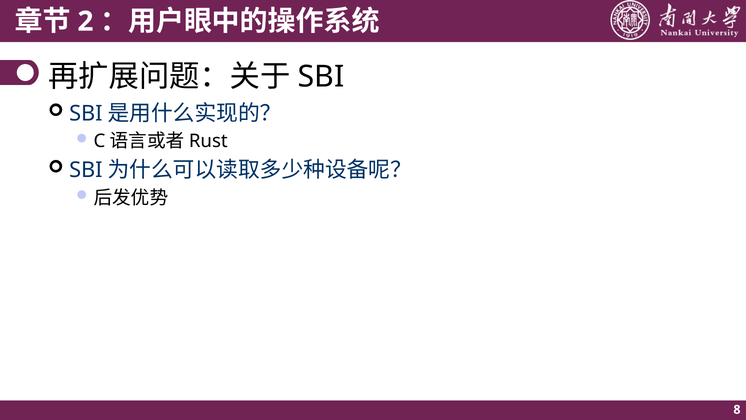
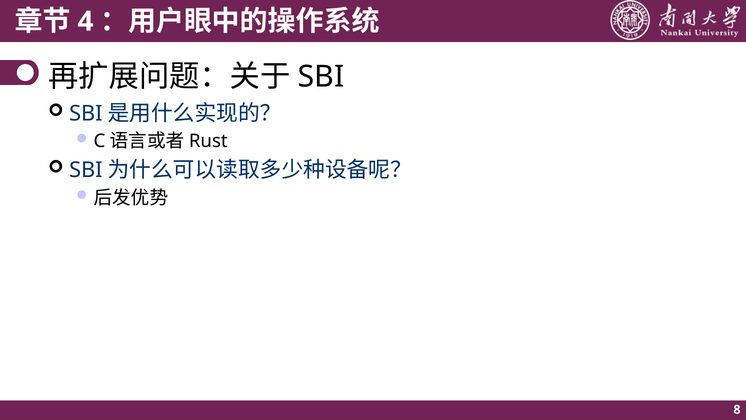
2: 2 -> 4 (85, 21)
